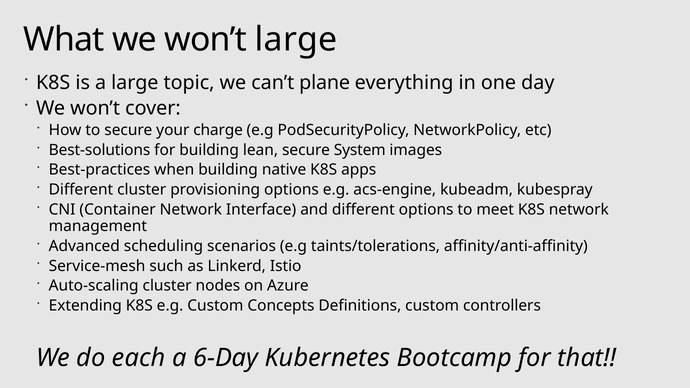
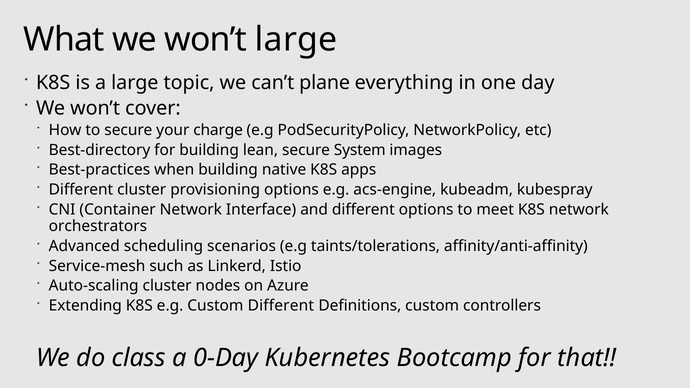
Best-solutions: Best-solutions -> Best-directory (100, 150)
management: management -> orchestrators (98, 226)
Custom Concepts: Concepts -> Different (281, 306)
each: each -> class (139, 358)
6-Day: 6-Day -> 0-Day (226, 358)
